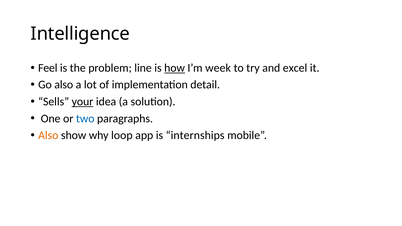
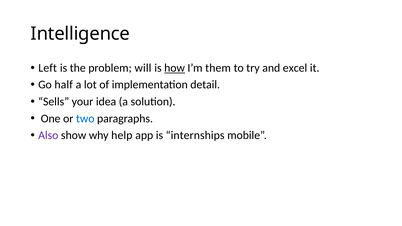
Feel: Feel -> Left (48, 68)
line: line -> will (143, 68)
week: week -> them (218, 68)
Go also: also -> half (64, 85)
your underline: present -> none (83, 102)
Also colour: orange -> purple (48, 135)
loop: loop -> help (122, 135)
